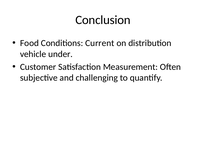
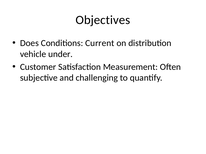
Conclusion: Conclusion -> Objectives (103, 20)
Food: Food -> Does (29, 43)
